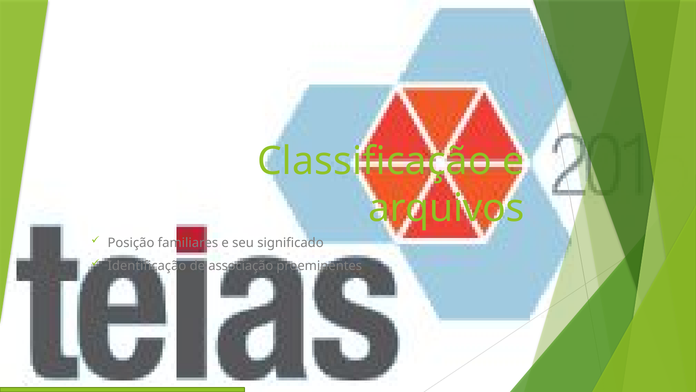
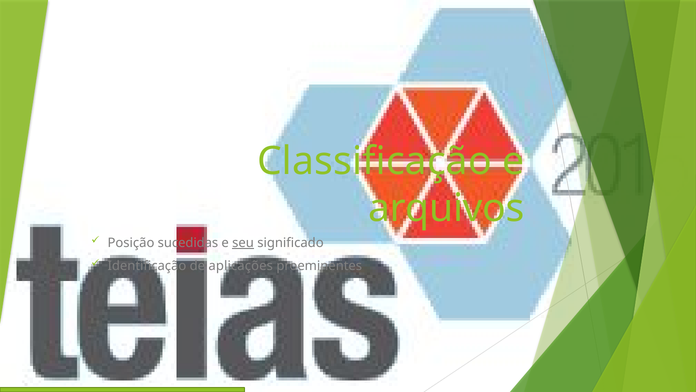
familiares: familiares -> sucedidas (188, 243)
seu underline: none -> present (243, 243)
associação: associação -> aplicações (241, 266)
